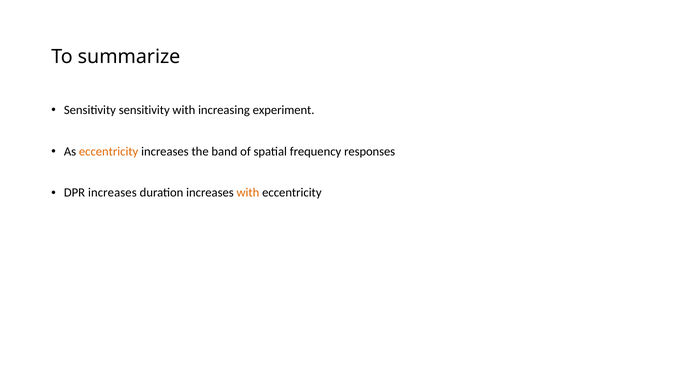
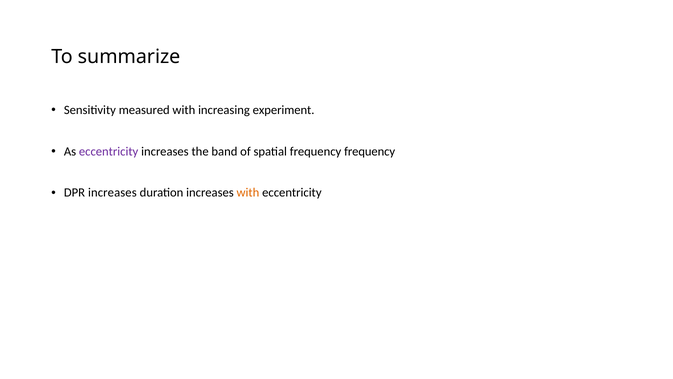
Sensitivity sensitivity: sensitivity -> measured (144, 110)
eccentricity colour: orange -> purple (109, 151)
frequency responses: responses -> frequency (370, 151)
